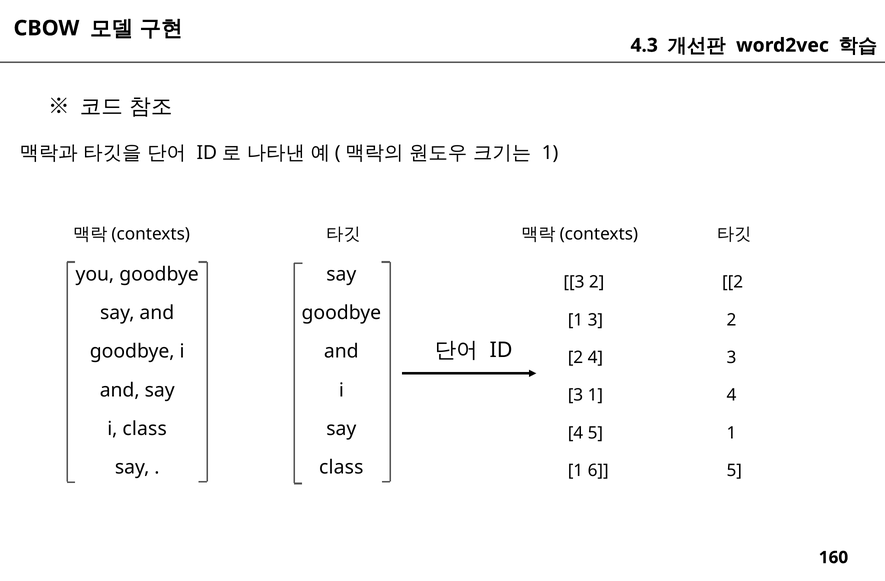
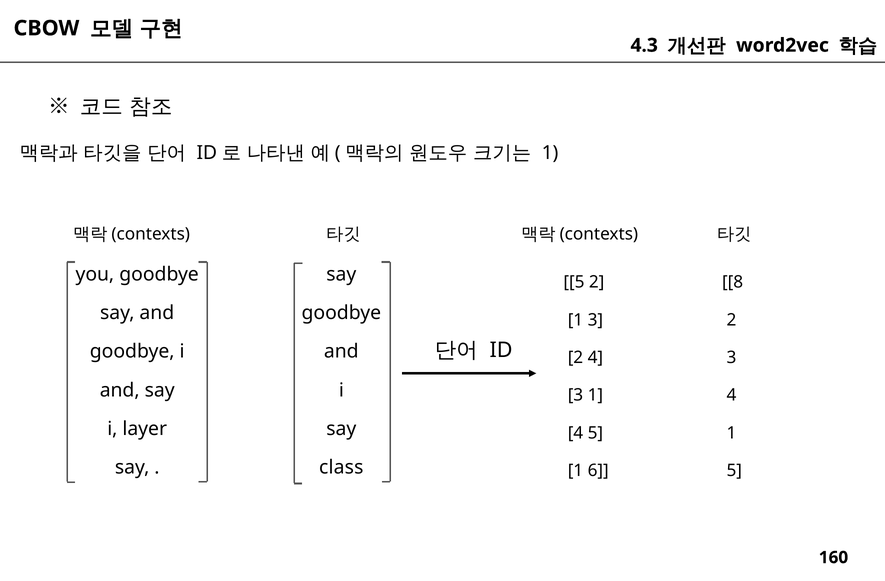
3: 3 -> 5 (574, 282)
2: 2 -> 8 (733, 282)
i class: class -> layer (145, 429)
